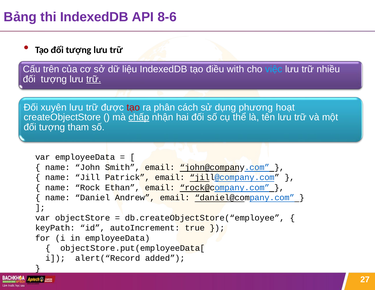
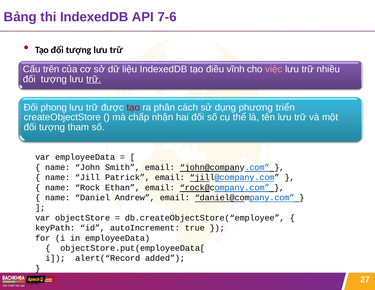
8-6: 8-6 -> 7-6 (167, 17)
with: with -> vĩnh (236, 69)
việc colour: light blue -> pink (274, 69)
xuyên: xuyên -> phong (54, 107)
hoạt: hoạt -> triển (285, 107)
chấp underline: present -> none (139, 117)
